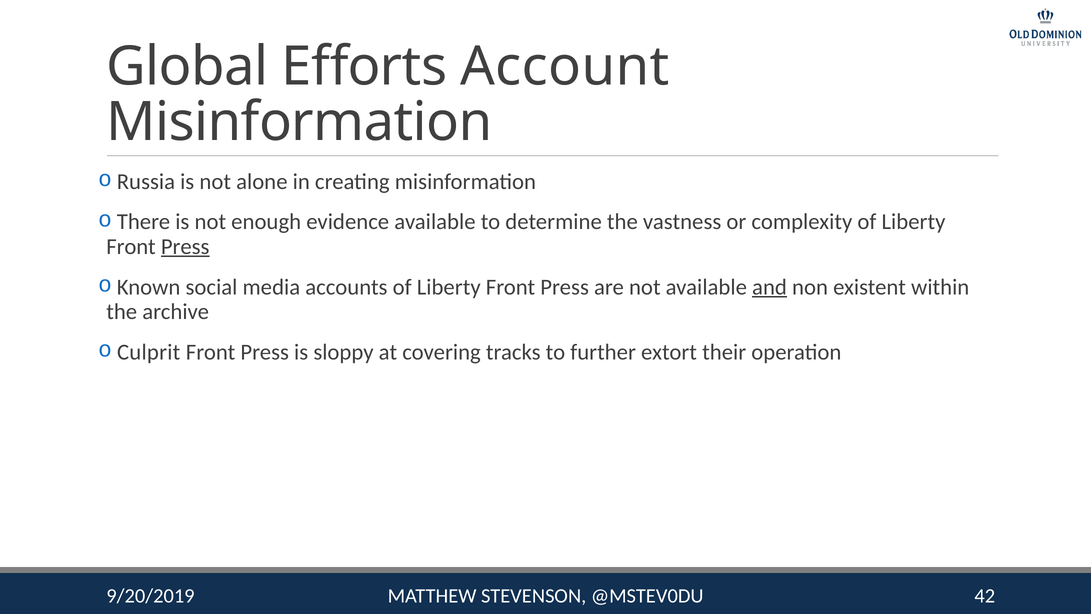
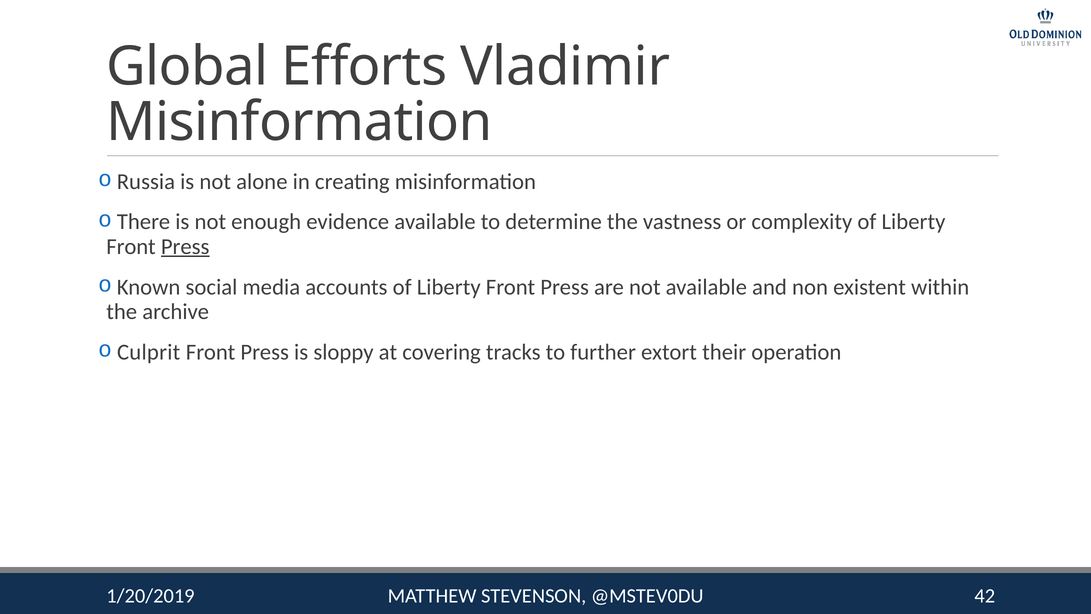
Account: Account -> Vladimir (565, 67)
and underline: present -> none (770, 287)
9/20/2019: 9/20/2019 -> 1/20/2019 (150, 596)
